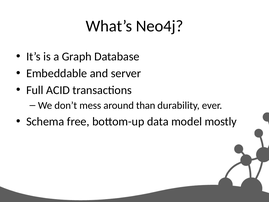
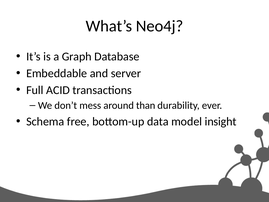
mostly: mostly -> insight (221, 121)
